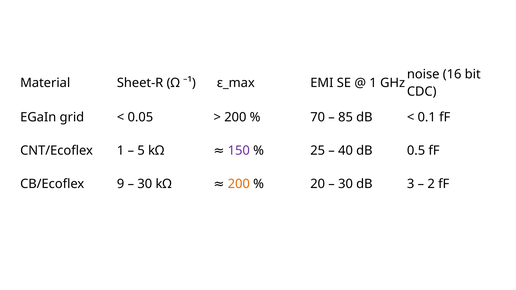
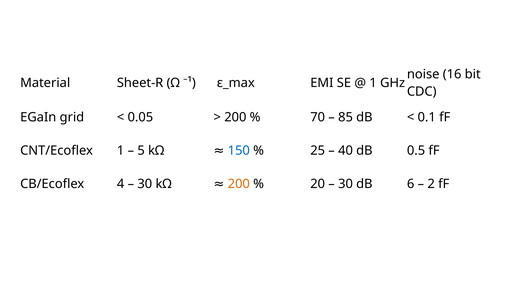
150 colour: purple -> blue (239, 151)
9: 9 -> 4 (121, 184)
3: 3 -> 6 (411, 184)
